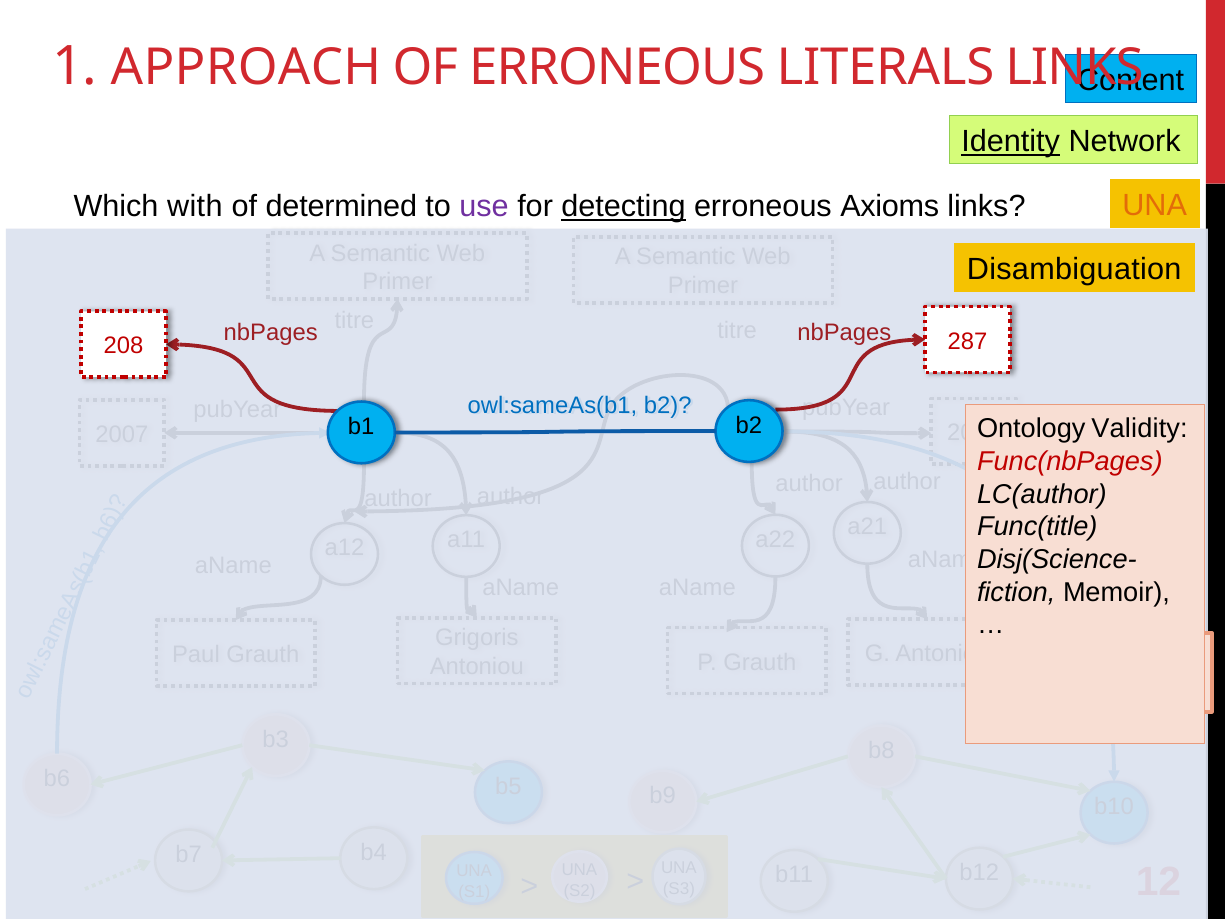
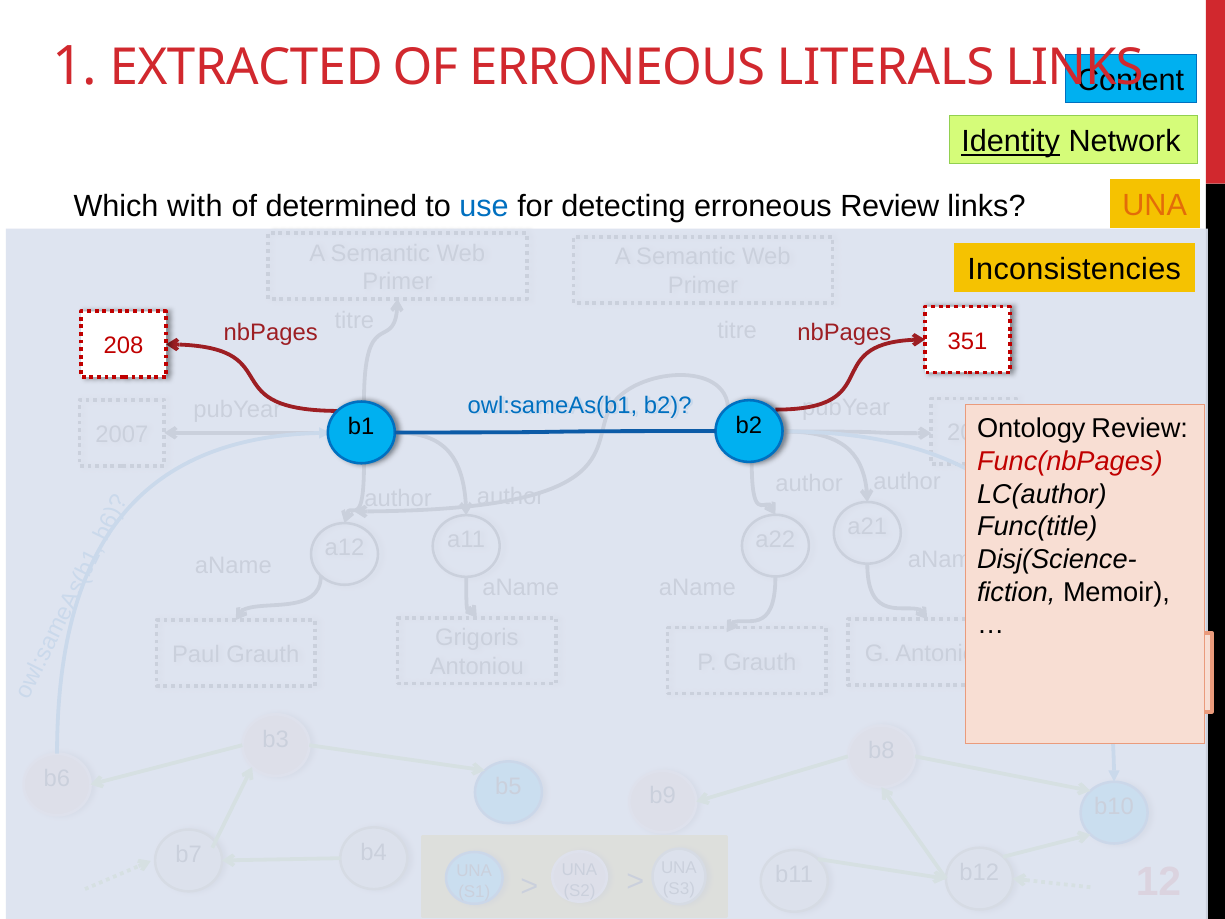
APPROACH: APPROACH -> EXTRACTED (246, 68)
use colour: purple -> blue (484, 207)
detecting underline: present -> none (623, 207)
erroneous Axioms: Axioms -> Review (890, 207)
Disambiguation: Disambiguation -> Inconsistencies (1074, 270)
287: 287 -> 351 (967, 341)
Validity: Validity -> Review (1140, 429)
